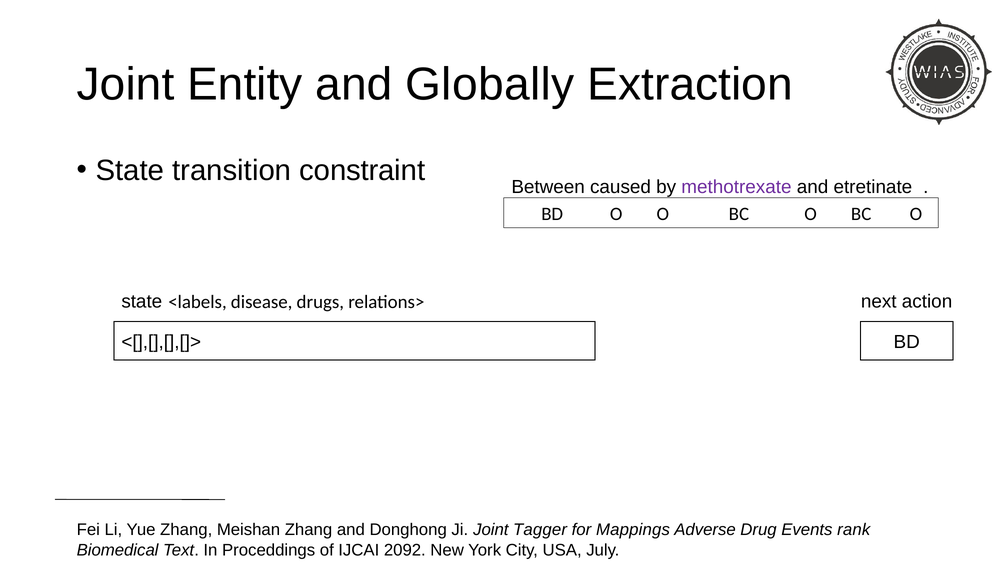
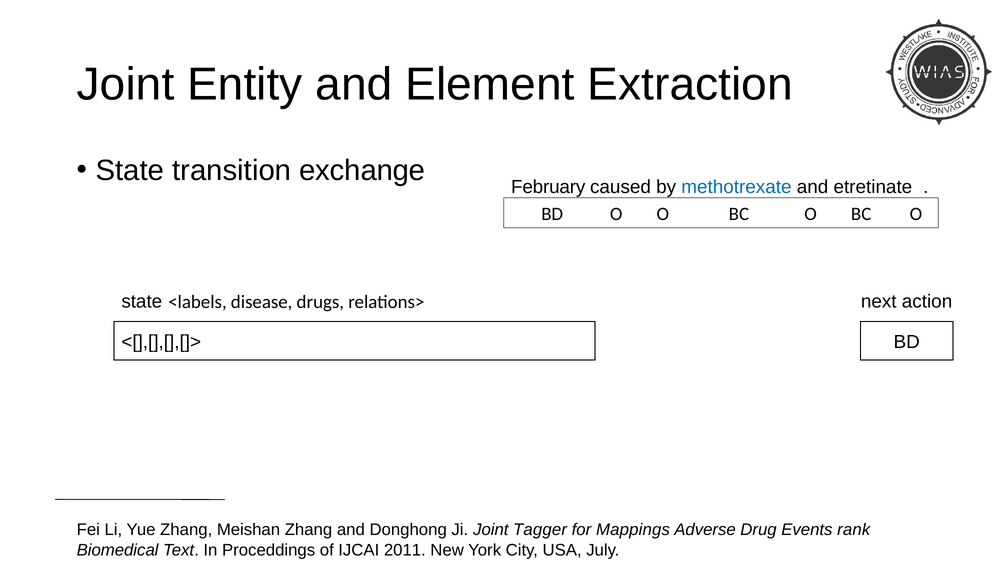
Globally: Globally -> Element (490, 85)
constraint: constraint -> exchange (362, 170)
Between: Between -> February (548, 187)
methotrexate colour: purple -> blue (736, 187)
2092: 2092 -> 2011 (405, 550)
